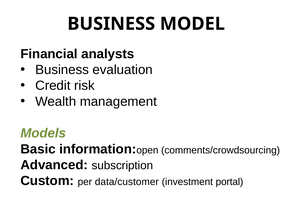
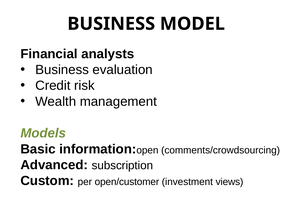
data/customer: data/customer -> open/customer (127, 182)
portal: portal -> views (229, 182)
